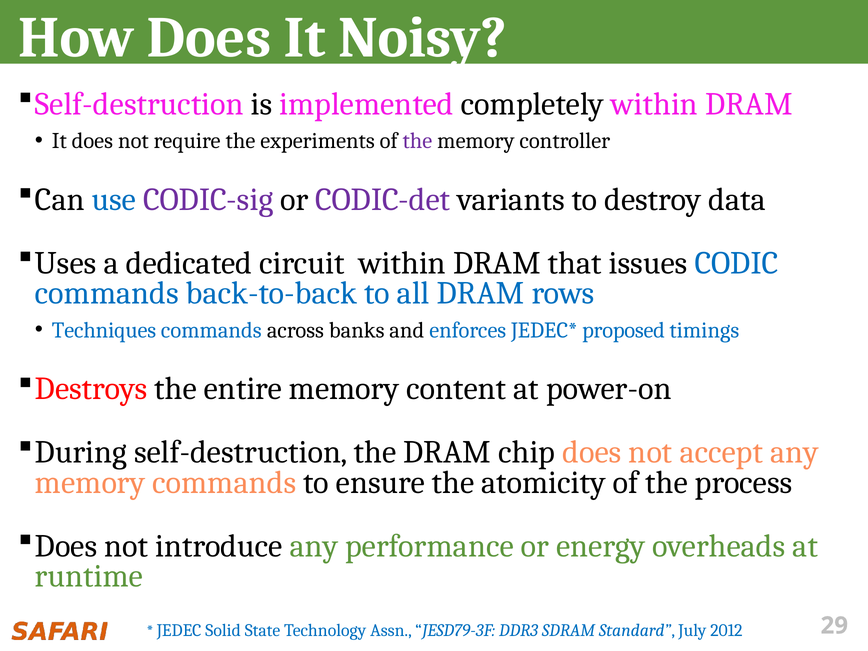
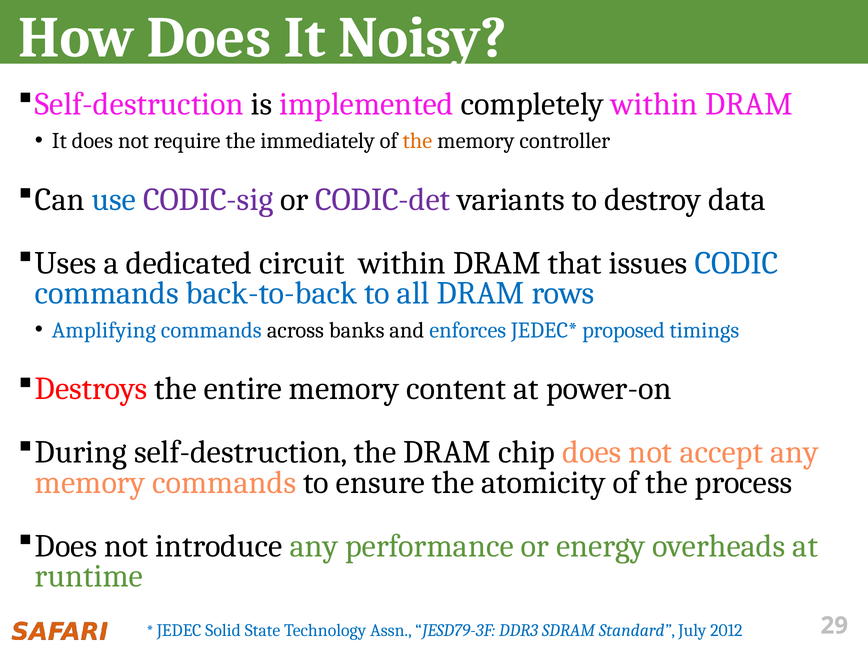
experiments: experiments -> immediately (318, 141)
the colour: purple -> orange (417, 141)
Techniques: Techniques -> Amplifying (104, 330)
